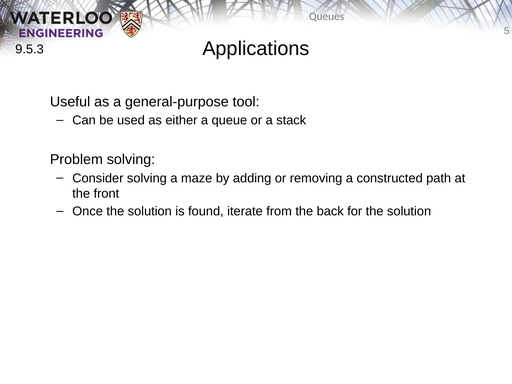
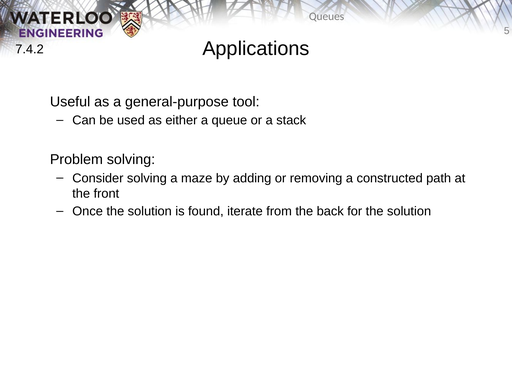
9.5.3: 9.5.3 -> 7.4.2 (30, 49)
